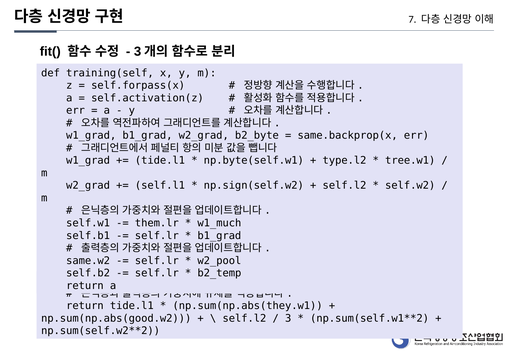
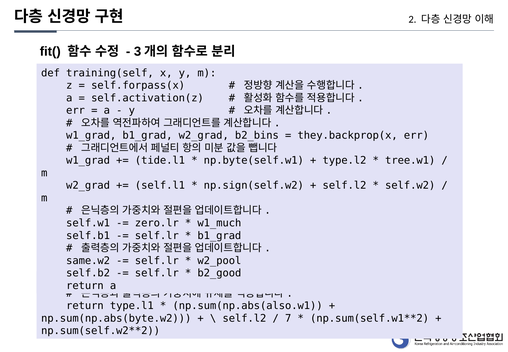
7: 7 -> 2 (412, 19)
b2_byte: b2_byte -> b2_bins (257, 135)
same.backprop(x: same.backprop(x -> they.backprop(x (348, 135)
them.lr: them.lr -> zero.lr (157, 223)
b2_temp: b2_temp -> b2_good (219, 273)
return tide.l1: tide.l1 -> type.l1 (132, 305)
np.sum(np.abs(they.w1: np.sum(np.abs(they.w1 -> np.sum(np.abs(also.w1 (248, 305)
np.sum(np.abs(good.w2: np.sum(np.abs(good.w2 -> np.sum(np.abs(byte.w2 (116, 318)
3: 3 -> 7 (288, 318)
